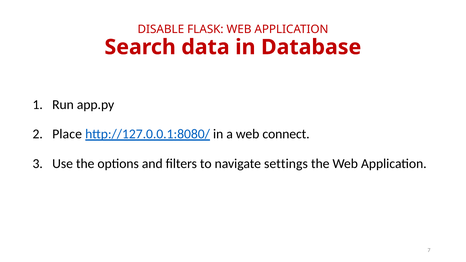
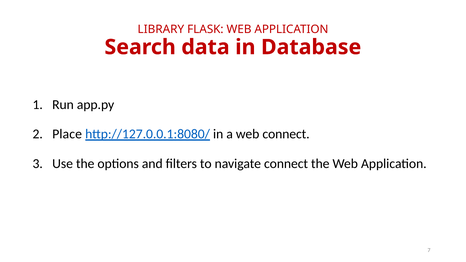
DISABLE: DISABLE -> LIBRARY (161, 29)
navigate settings: settings -> connect (286, 164)
